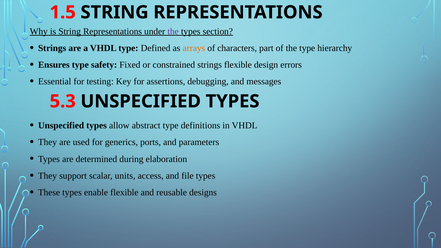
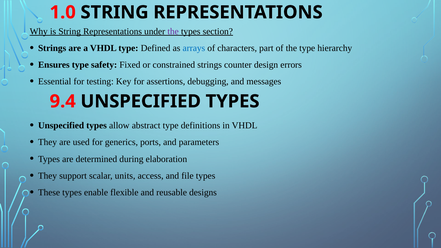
1.5: 1.5 -> 1.0 (63, 12)
arrays colour: orange -> blue (194, 48)
strings flexible: flexible -> counter (238, 65)
5.3: 5.3 -> 9.4 (63, 101)
